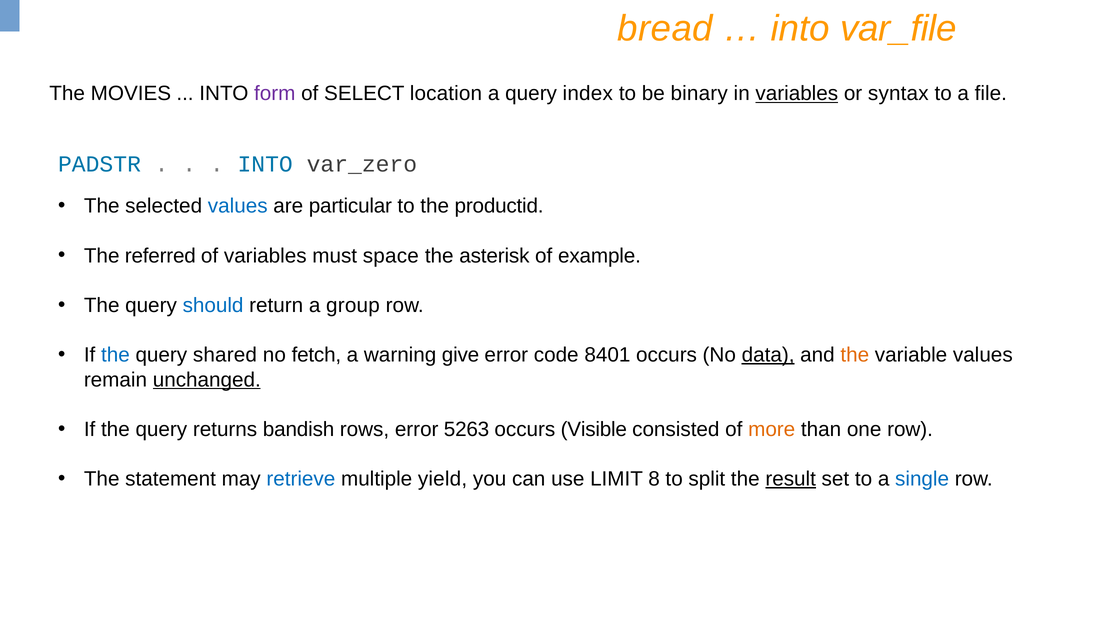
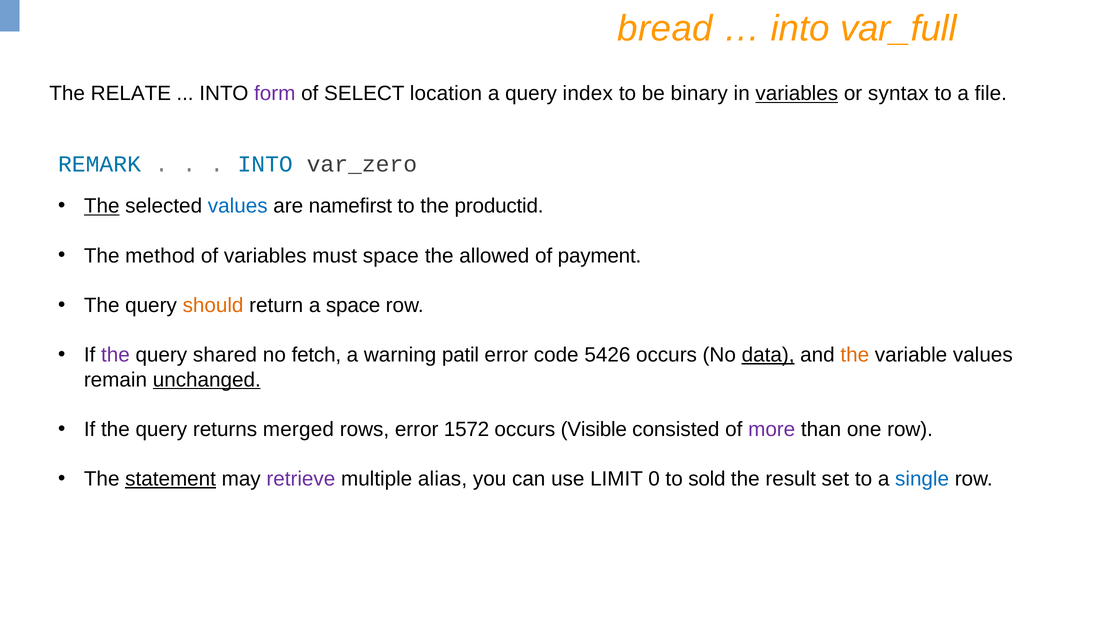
var_file: var_file -> var_full (898, 29)
MOVIES: MOVIES -> RELATE (131, 94)
PADSTR: PADSTR -> REMARK (99, 164)
The underline: none -> present (102, 206)
particular: particular -> namefirst (350, 206)
referred: referred -> method (160, 256)
asterisk: asterisk -> allowed (494, 256)
example: example -> payment (599, 256)
should colour: blue -> orange (213, 306)
a group: group -> space (353, 306)
the colour: blue -> purple (115, 355)
give: give -> patil (461, 355)
8401: 8401 -> 5426 (607, 355)
bandish: bandish -> merged (298, 430)
5263: 5263 -> 1572 (467, 430)
more colour: orange -> purple (772, 430)
statement underline: none -> present (171, 479)
retrieve colour: blue -> purple (301, 479)
yield: yield -> alias (443, 479)
8: 8 -> 0 (654, 479)
split: split -> sold (707, 479)
result underline: present -> none (791, 479)
